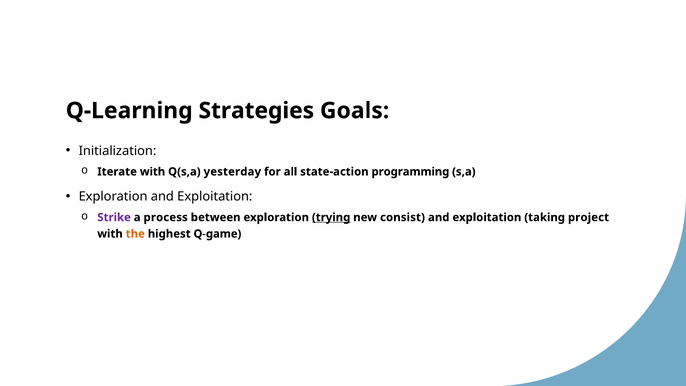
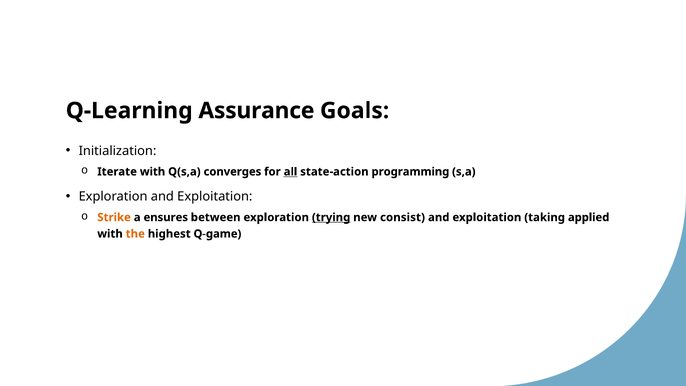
Strategies: Strategies -> Assurance (256, 111)
yesterday: yesterday -> converges (232, 172)
all underline: none -> present (290, 172)
Strike colour: purple -> orange (114, 217)
process: process -> ensures (166, 217)
project: project -> applied (589, 217)
